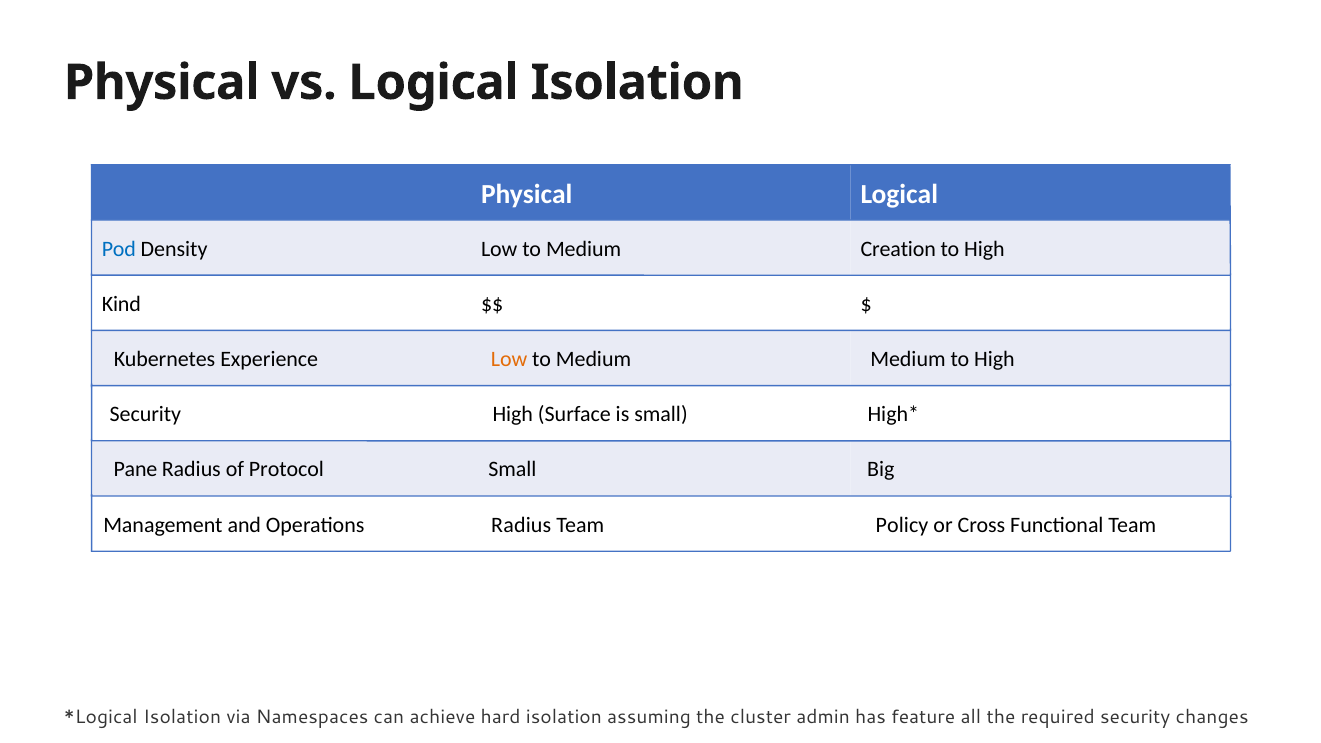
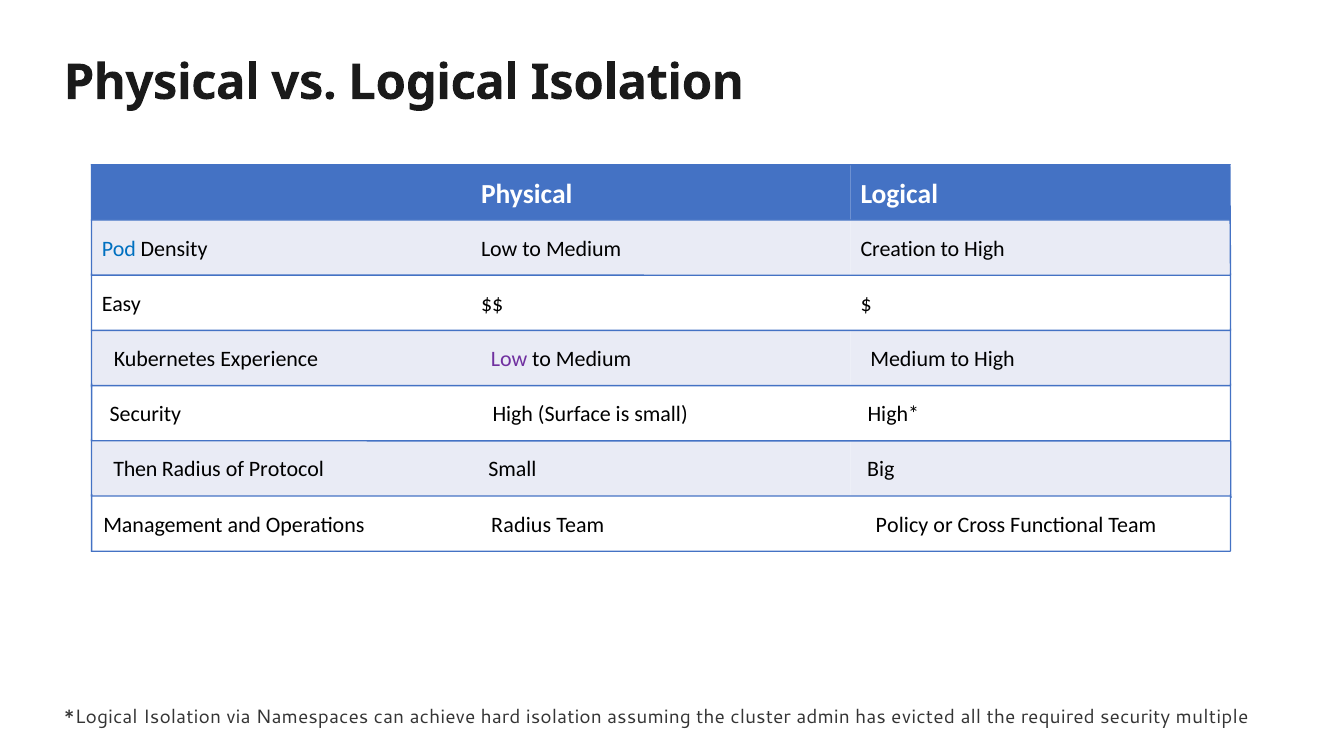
Kind: Kind -> Easy (121, 304)
Low colour: orange -> purple (509, 359)
Pane: Pane -> Then (135, 470)
feature: feature -> evicted (923, 717)
changes: changes -> multiple (1212, 717)
